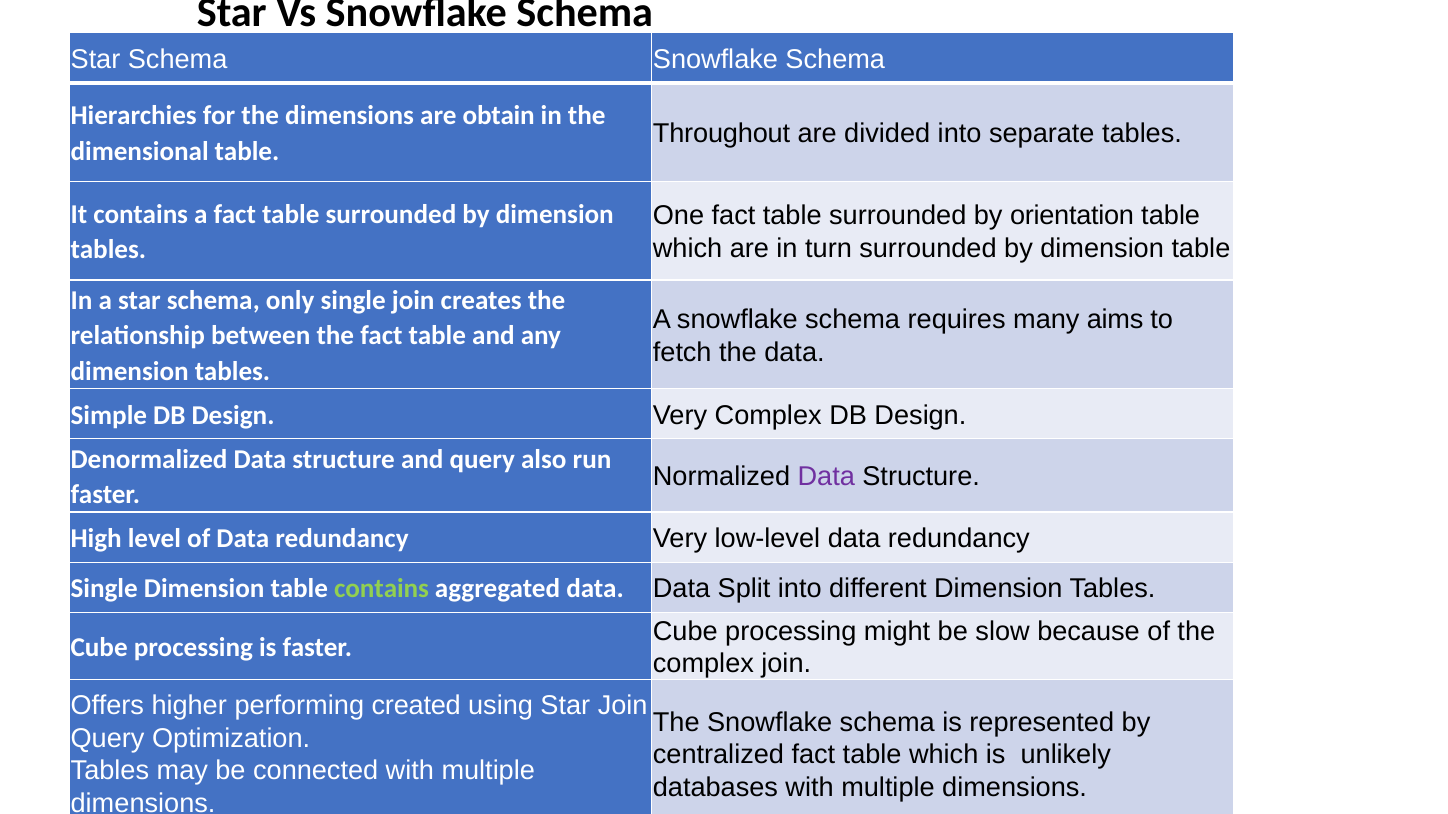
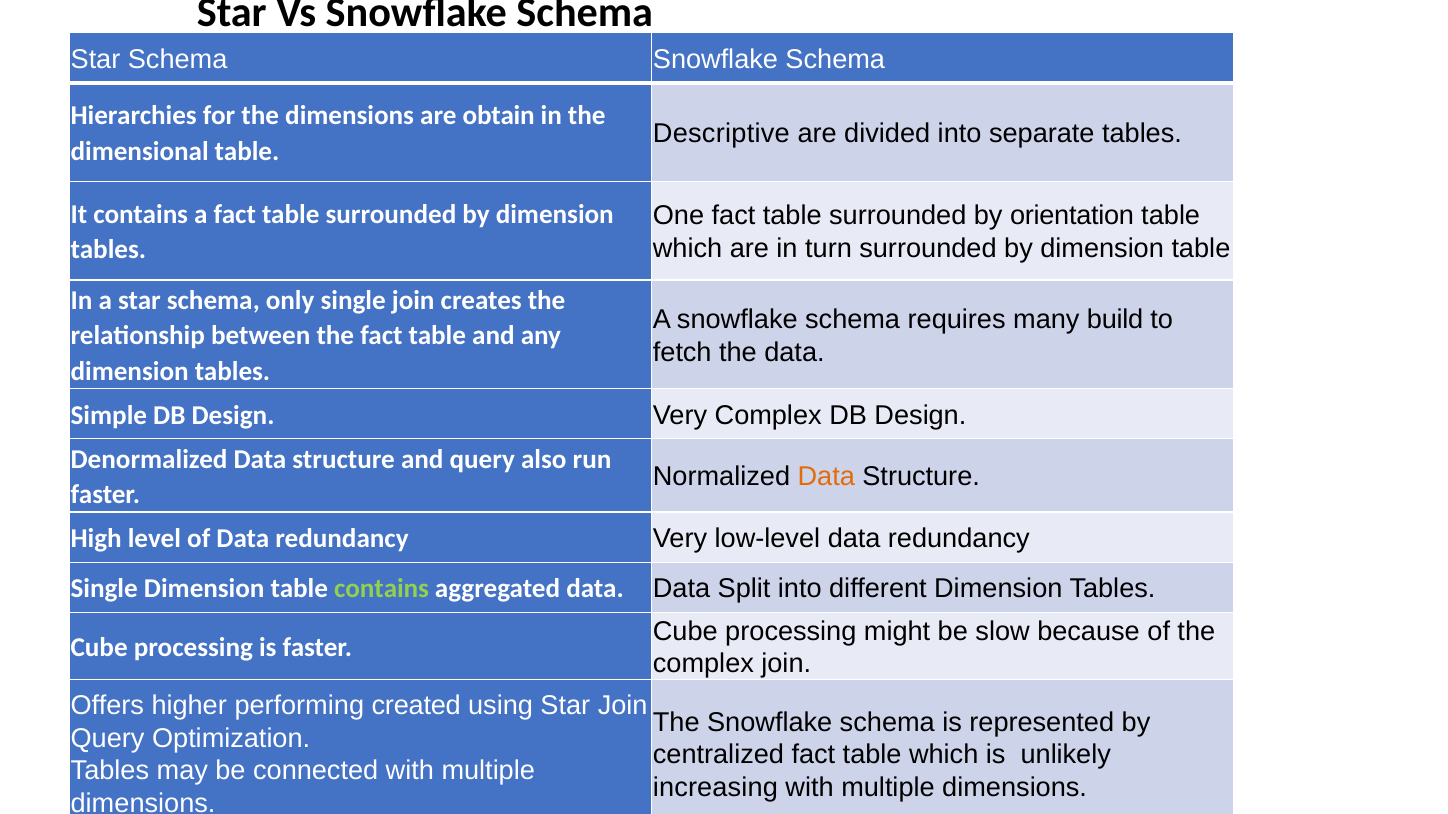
Throughout: Throughout -> Descriptive (721, 134)
aims: aims -> build (1115, 320)
Data colour: purple -> orange (826, 477)
databases: databases -> increasing (715, 788)
